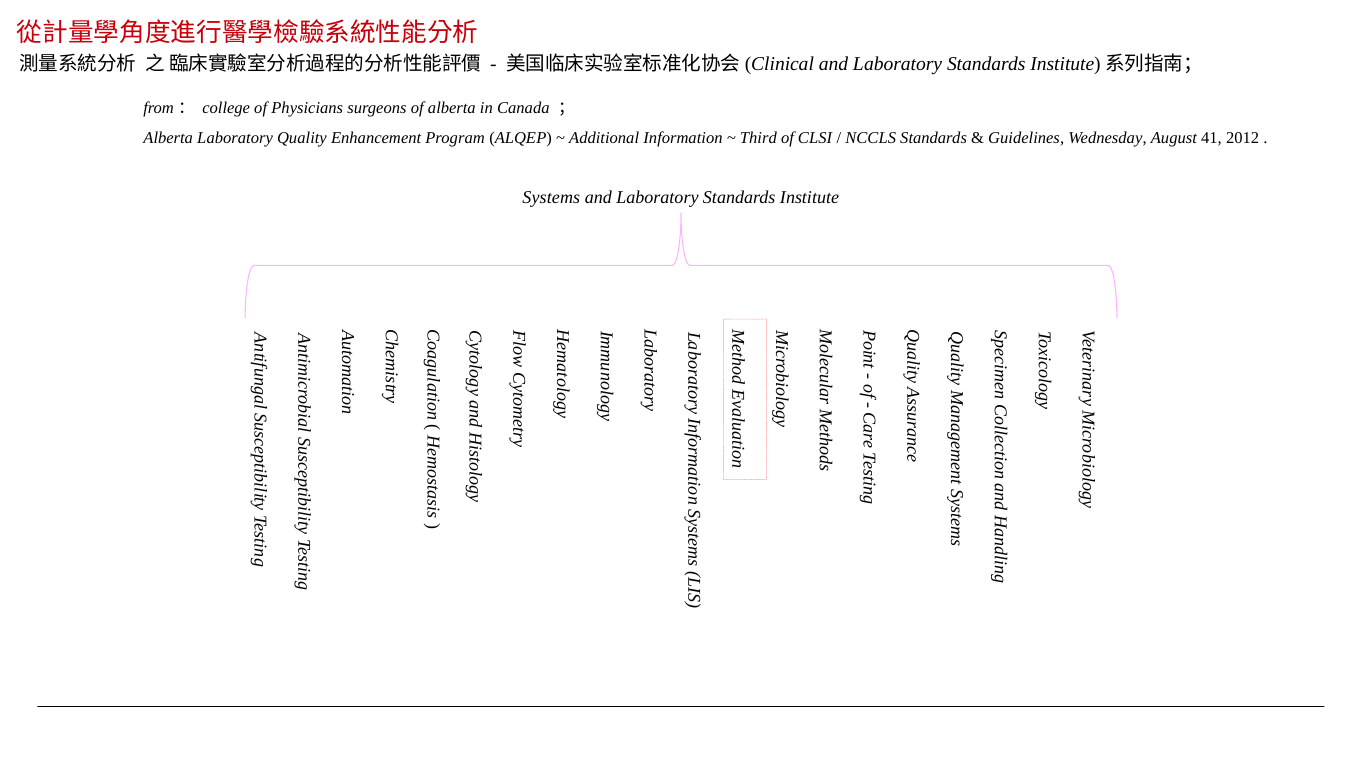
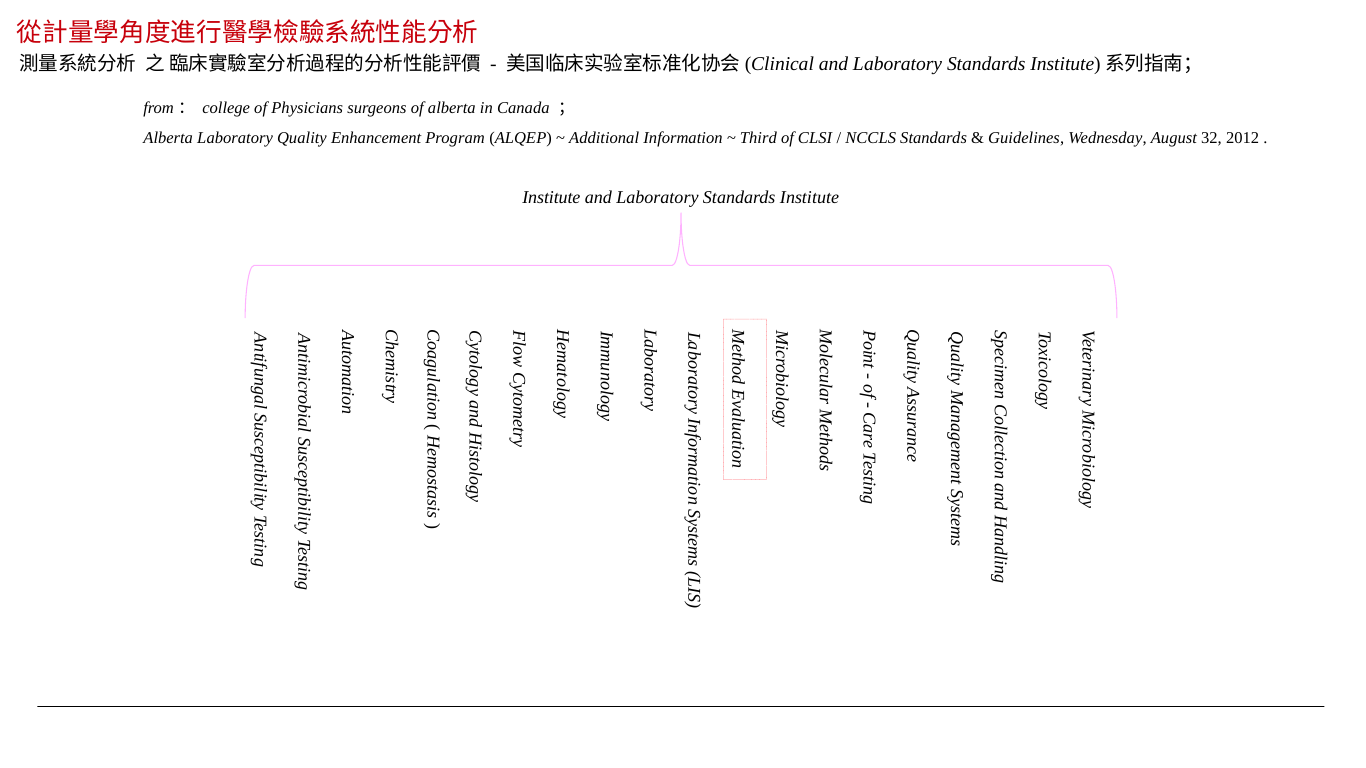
41: 41 -> 32 (1211, 138)
Systems: Systems -> Institute (551, 197)
